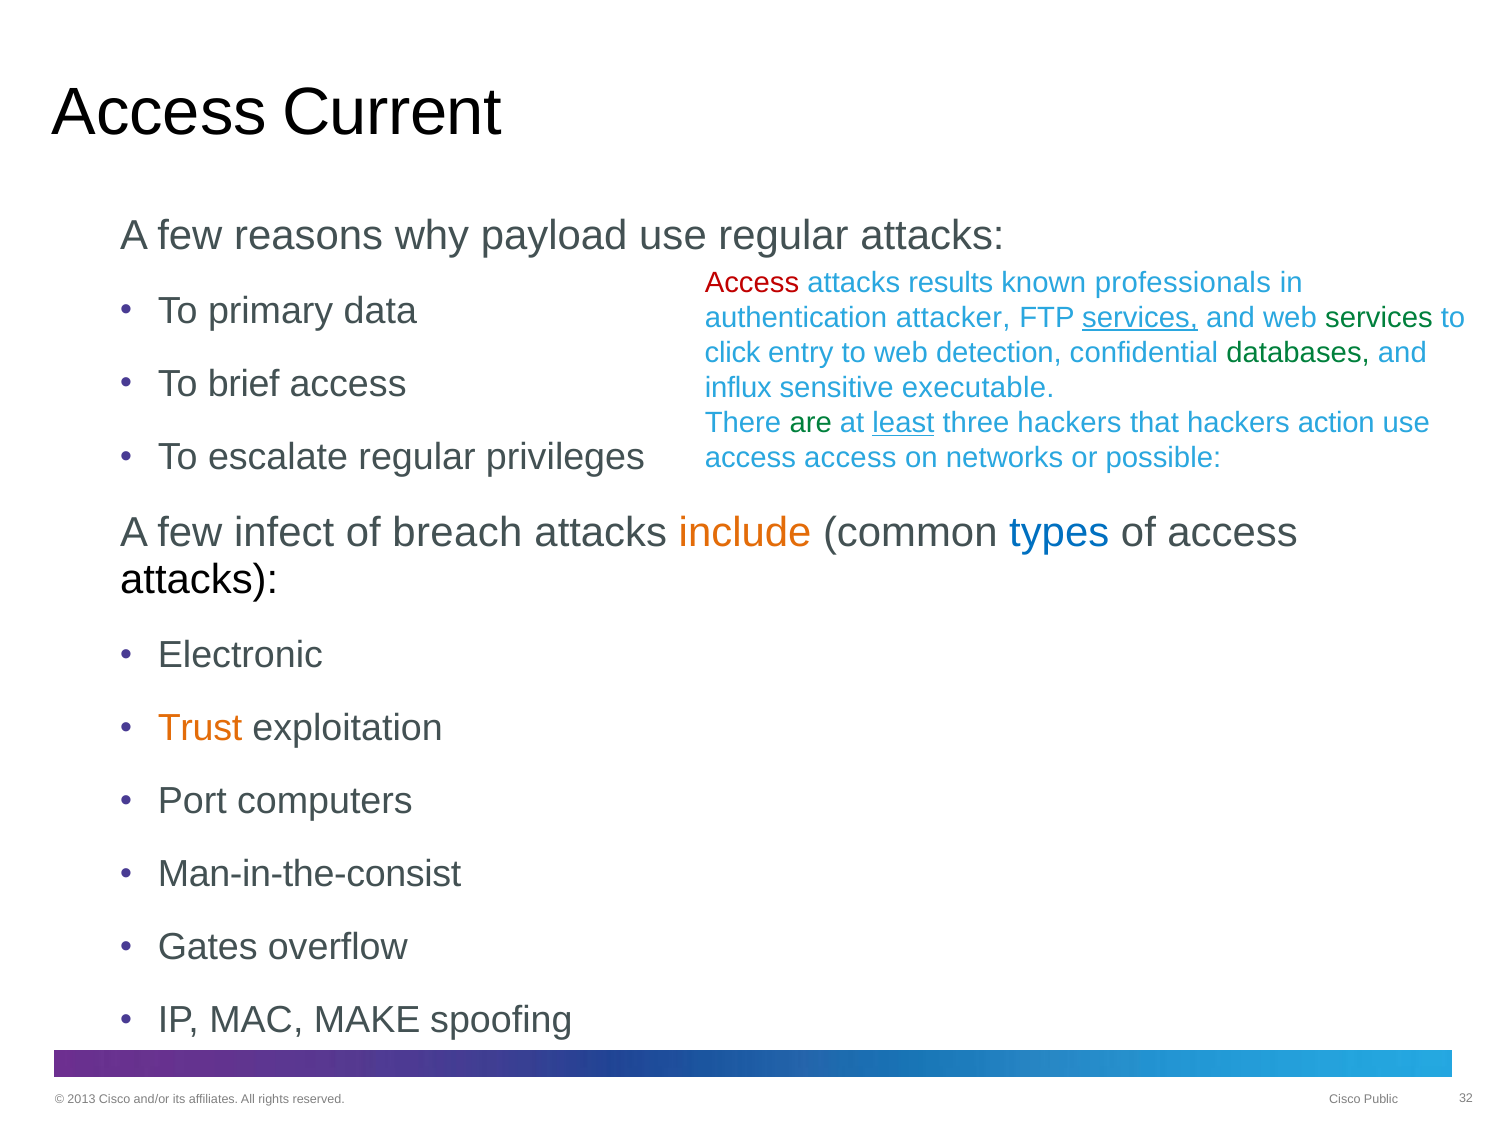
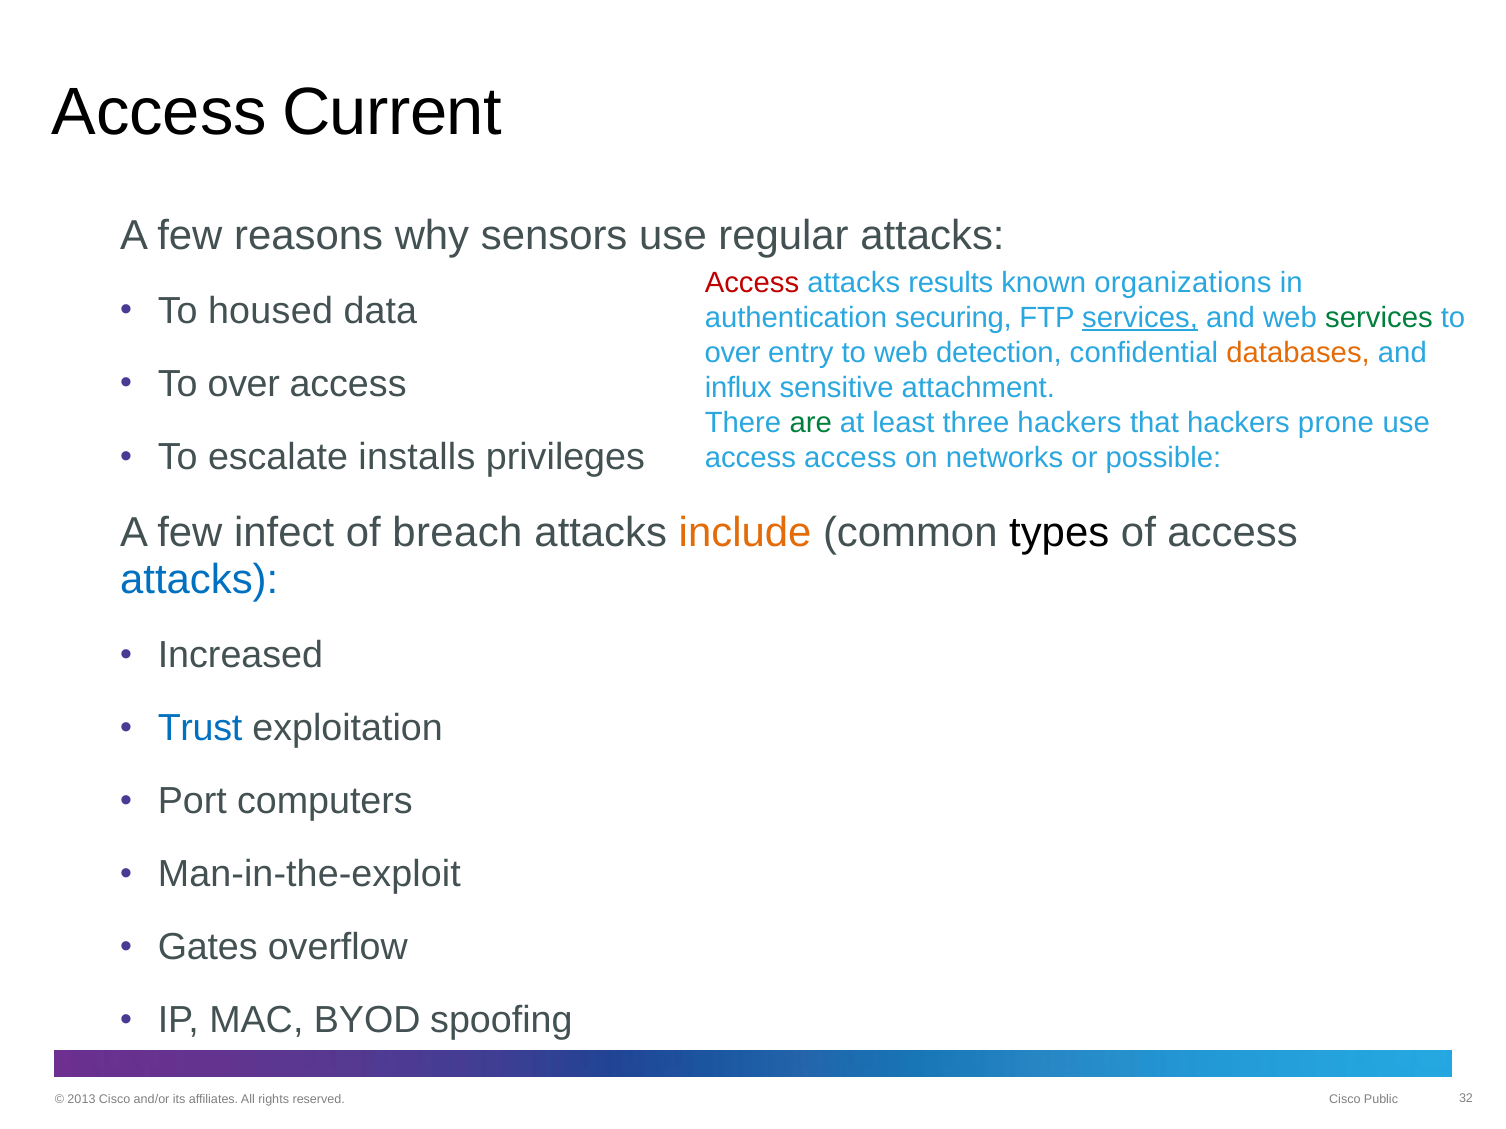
payload: payload -> sensors (554, 236)
professionals: professionals -> organizations (1183, 283)
primary: primary -> housed (270, 311)
attacker: attacker -> securing (953, 318)
click: click -> over (733, 353)
databases colour: green -> orange (1298, 353)
brief: brief -> over (244, 384)
executable: executable -> attachment (978, 388)
least underline: present -> none (903, 423)
action: action -> prone (1336, 423)
escalate regular: regular -> installs (417, 457)
types colour: blue -> black (1059, 533)
attacks colour: black -> blue (199, 580)
Electronic: Electronic -> Increased (240, 656)
Trust colour: orange -> blue (200, 729)
Man-in-the-consist: Man-in-the-consist -> Man-in-the-exploit (309, 875)
MAKE: MAKE -> BYOD (367, 1021)
